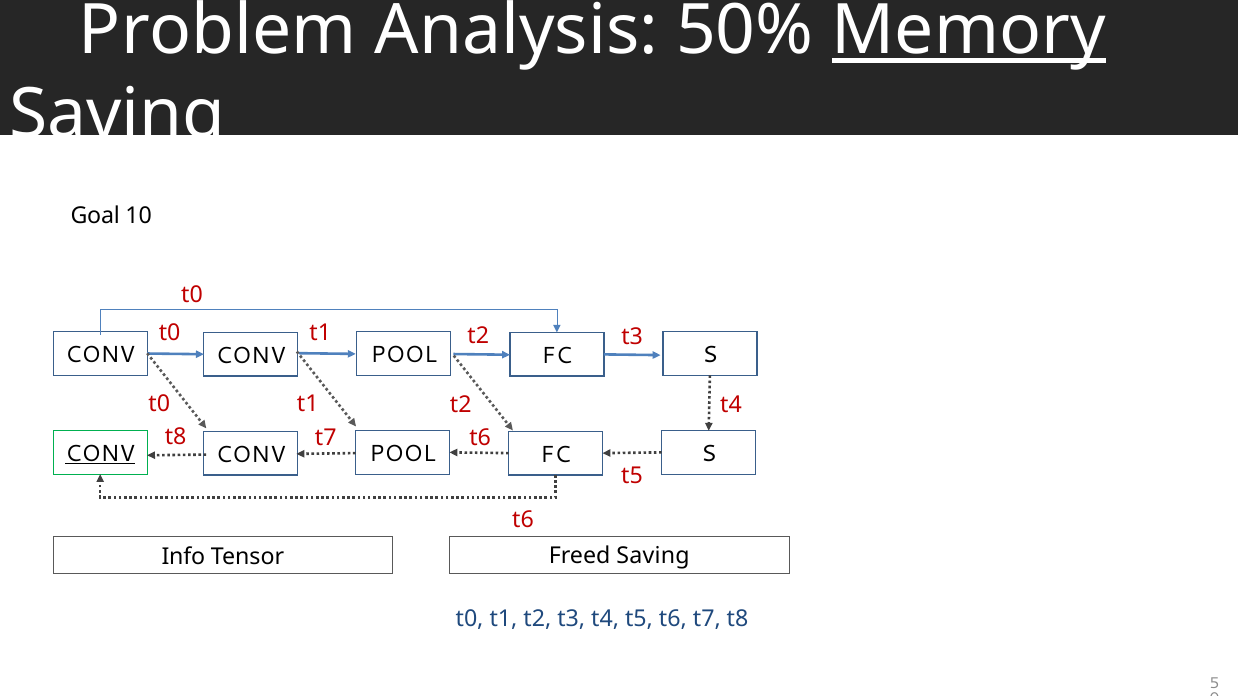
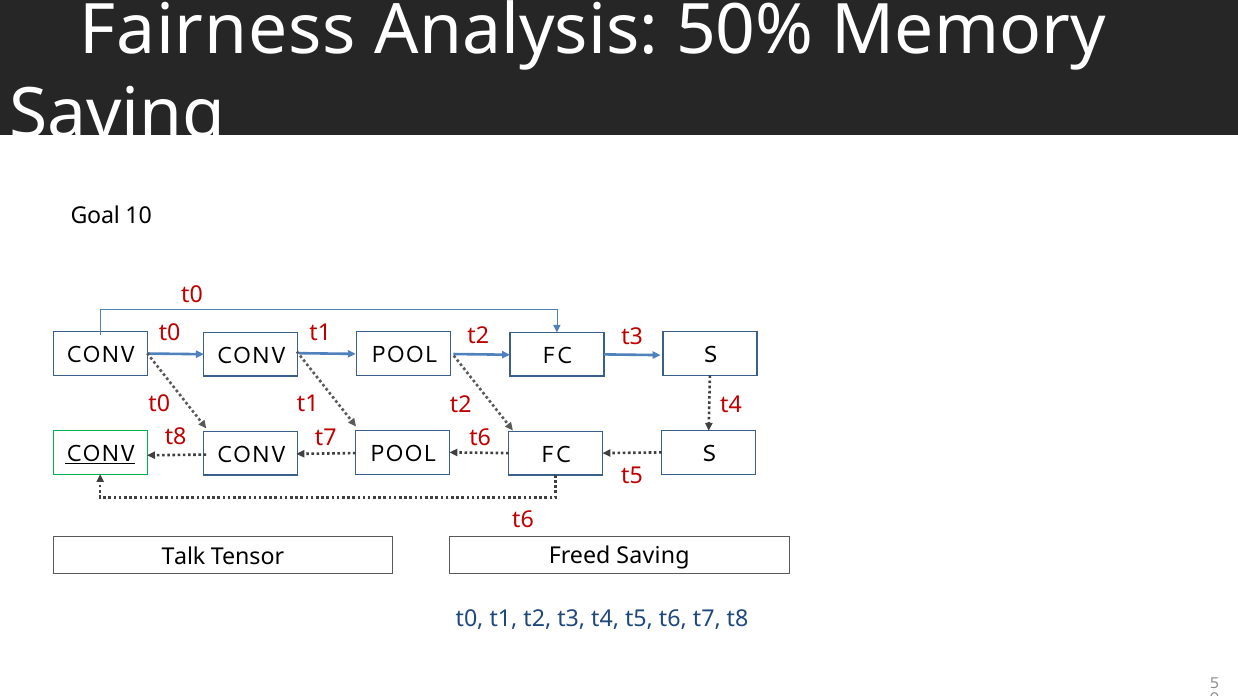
Problem: Problem -> Fairness (217, 31)
Memory underline: present -> none (969, 31)
Info: Info -> Talk (183, 557)
